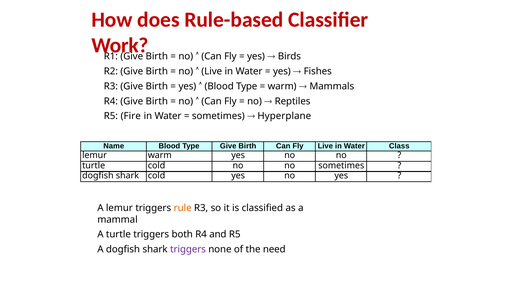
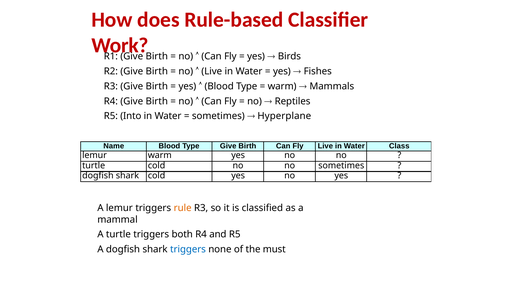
Fire: Fire -> Into (131, 116)
triggers colour: purple -> blue (188, 250)
need: need -> must (274, 250)
